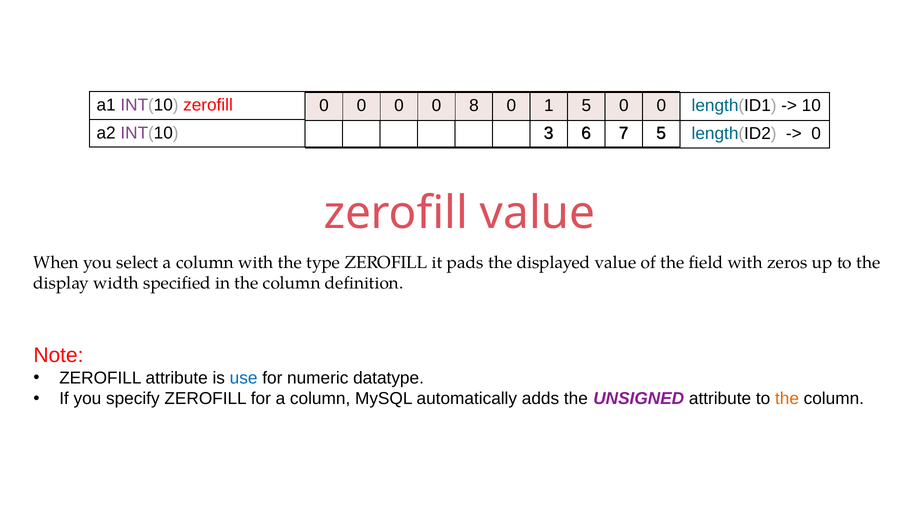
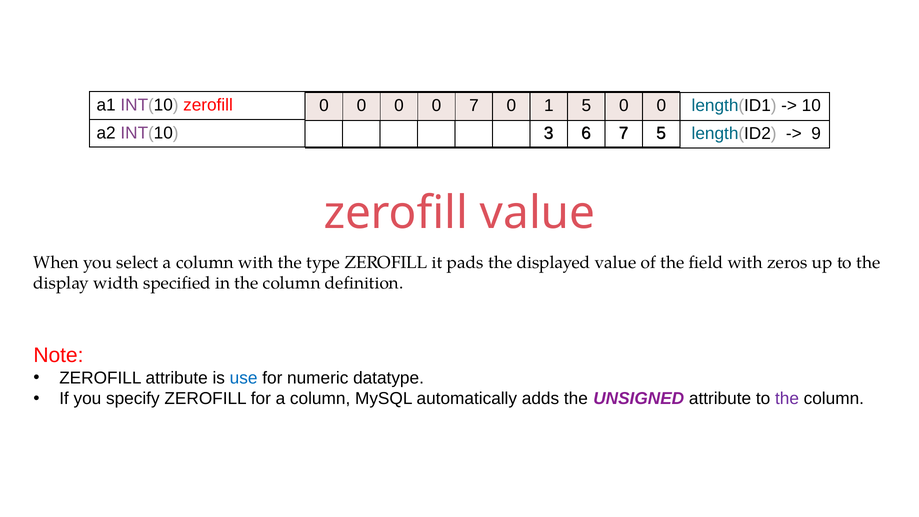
0 8: 8 -> 7 (474, 106)
0: 0 -> 9 (816, 134)
the colour: orange -> purple (787, 399)
